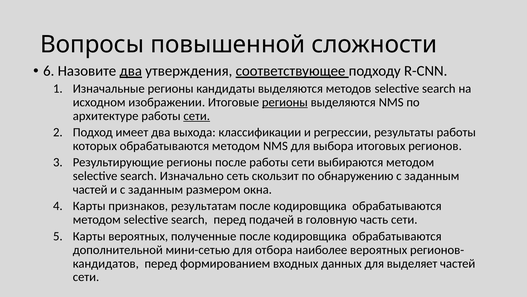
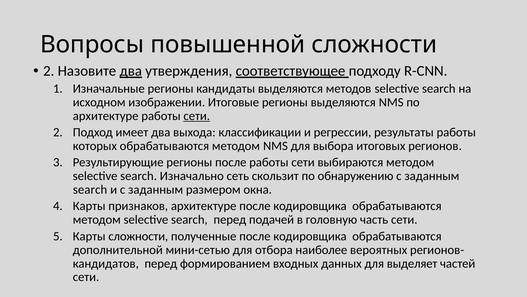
6: 6 -> 2 (49, 71)
регионы underline: present -> none (285, 102)
частей: частей -> search (90, 189)
признаков результатам: результатам -> архитектуре (204, 206)
Карты вероятных: вероятных -> сложности (138, 236)
